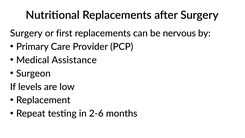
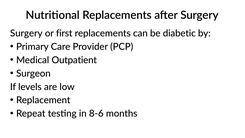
nervous: nervous -> diabetic (179, 33)
Assistance: Assistance -> Outpatient (74, 60)
2-6: 2-6 -> 8-6 (96, 113)
